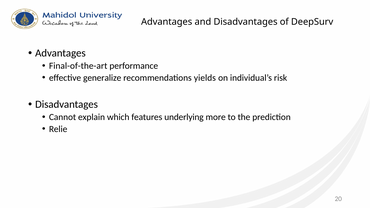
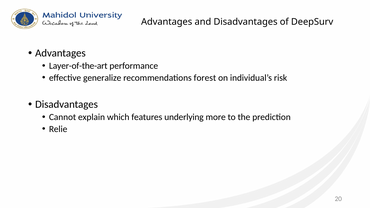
Final-of-the-art: Final-of-the-art -> Layer-of-the-art (78, 66)
yields: yields -> forest (205, 78)
